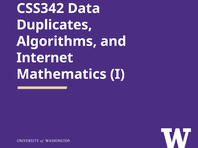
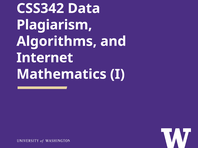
Duplicates: Duplicates -> Plagiarism (54, 25)
